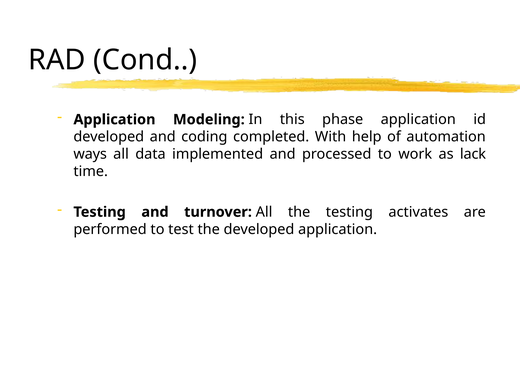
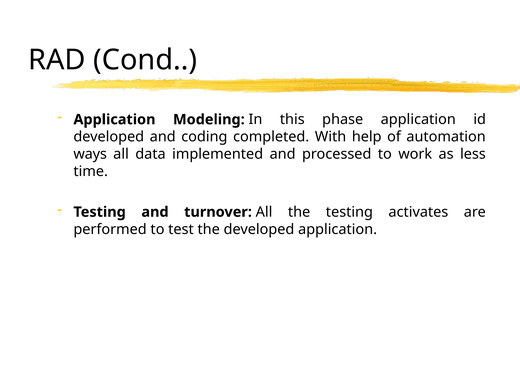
lack: lack -> less (473, 154)
